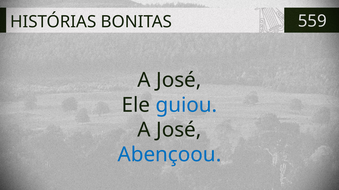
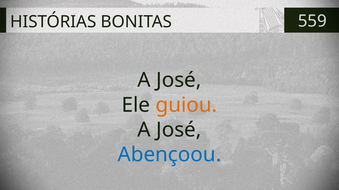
guiou colour: blue -> orange (186, 105)
